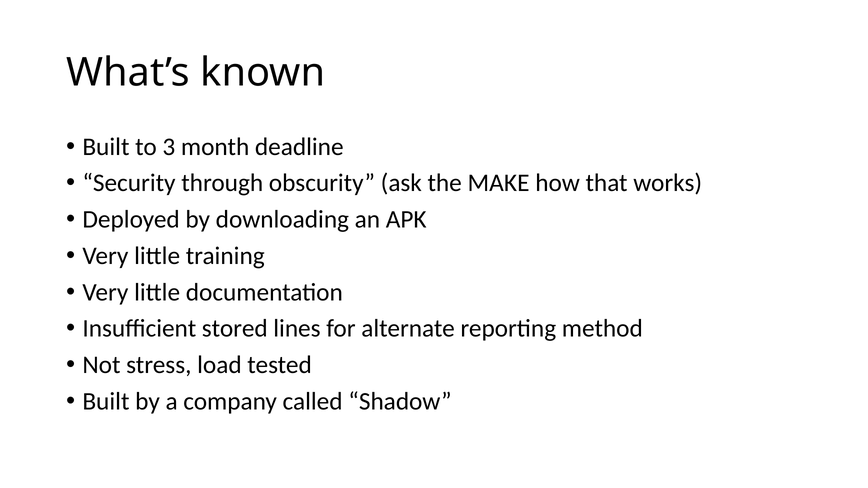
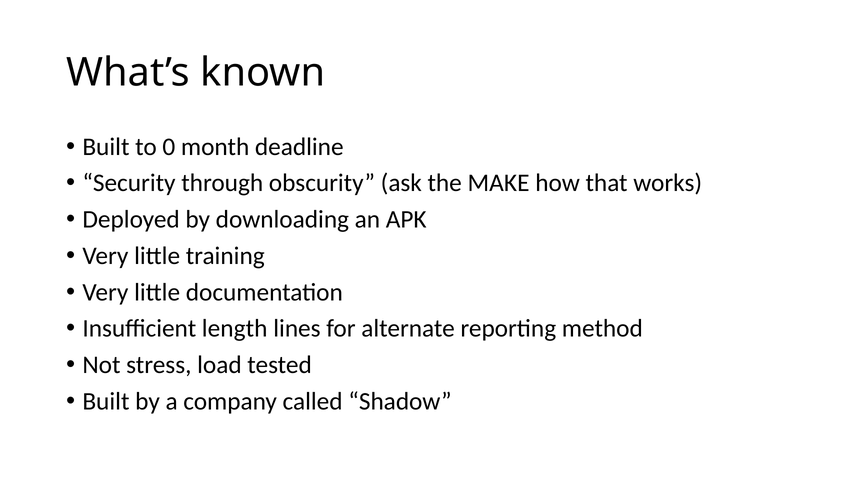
3: 3 -> 0 (169, 147)
stored: stored -> length (235, 329)
